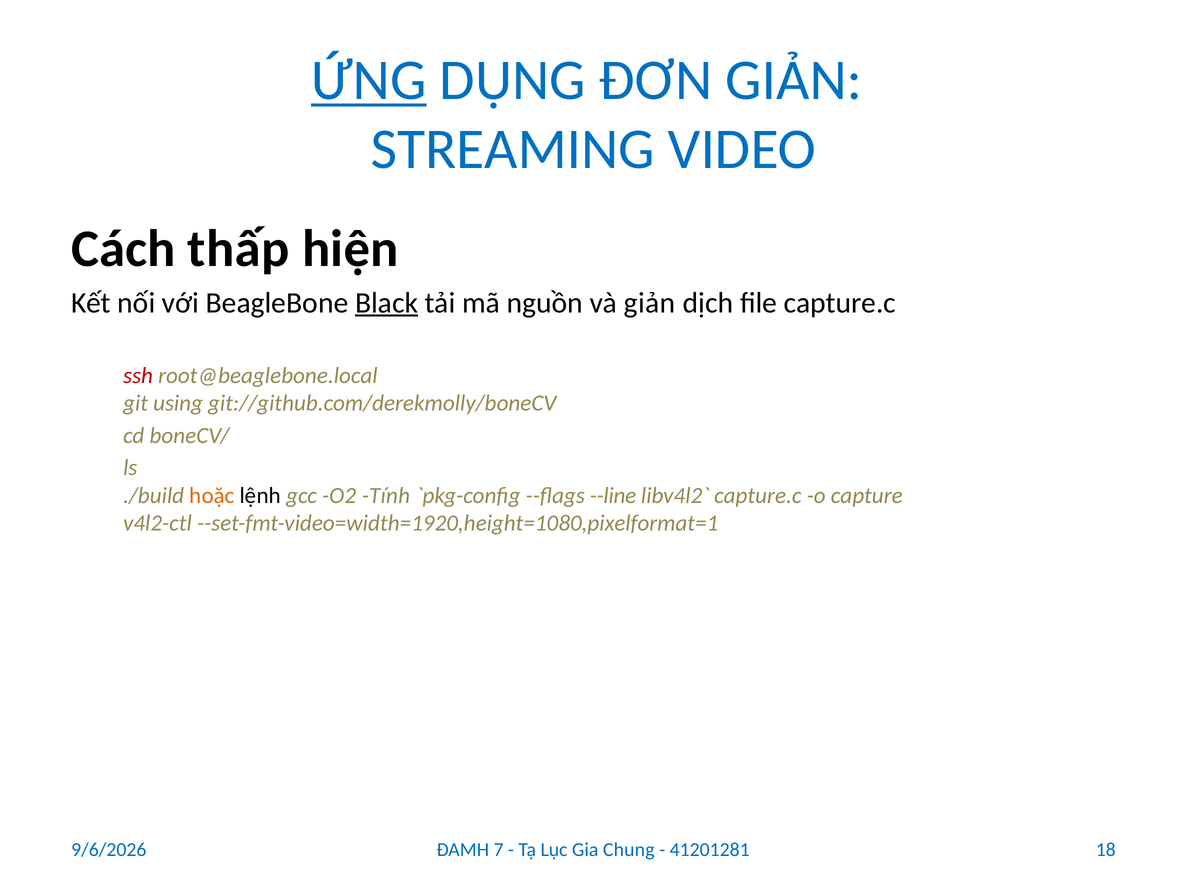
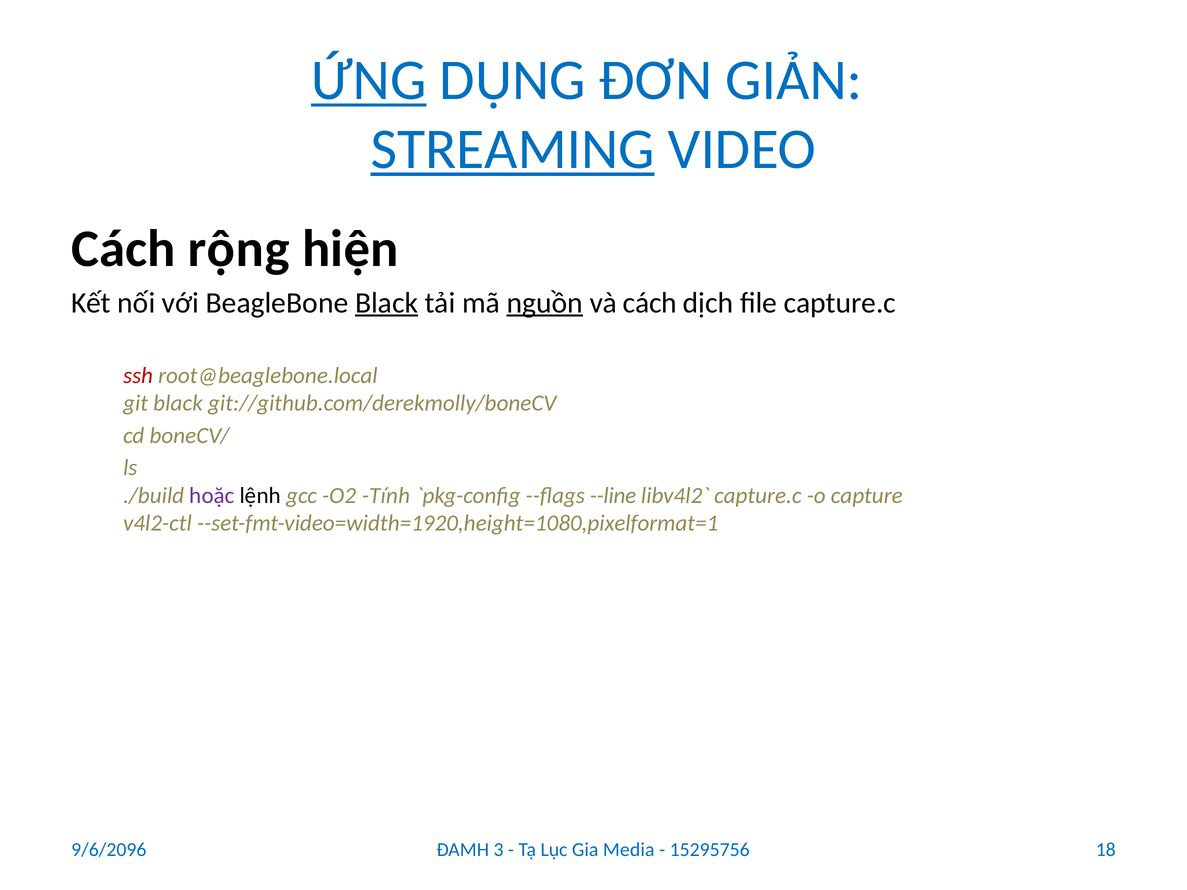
STREAMING underline: none -> present (513, 149)
thấp: thấp -> rộng (239, 249)
nguồn underline: none -> present (545, 303)
và giản: giản -> cách (650, 303)
git using: using -> black (178, 403)
hoặc colour: orange -> purple (212, 496)
9/6/2026: 9/6/2026 -> 9/6/2096 (109, 850)
7: 7 -> 3 (499, 850)
Chung: Chung -> Media (629, 850)
41201281: 41201281 -> 15295756 (710, 850)
